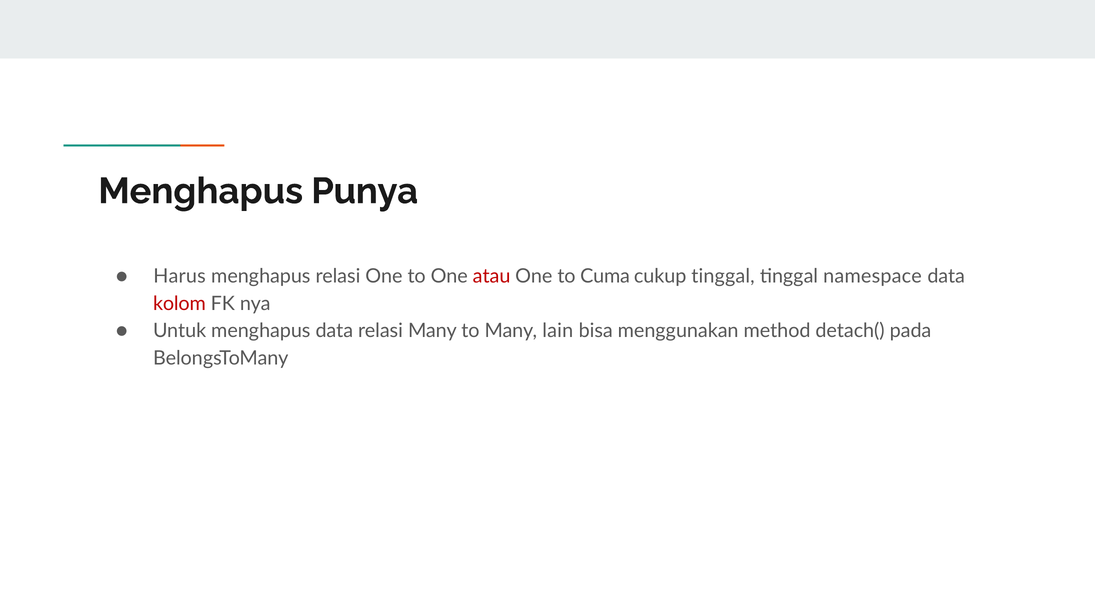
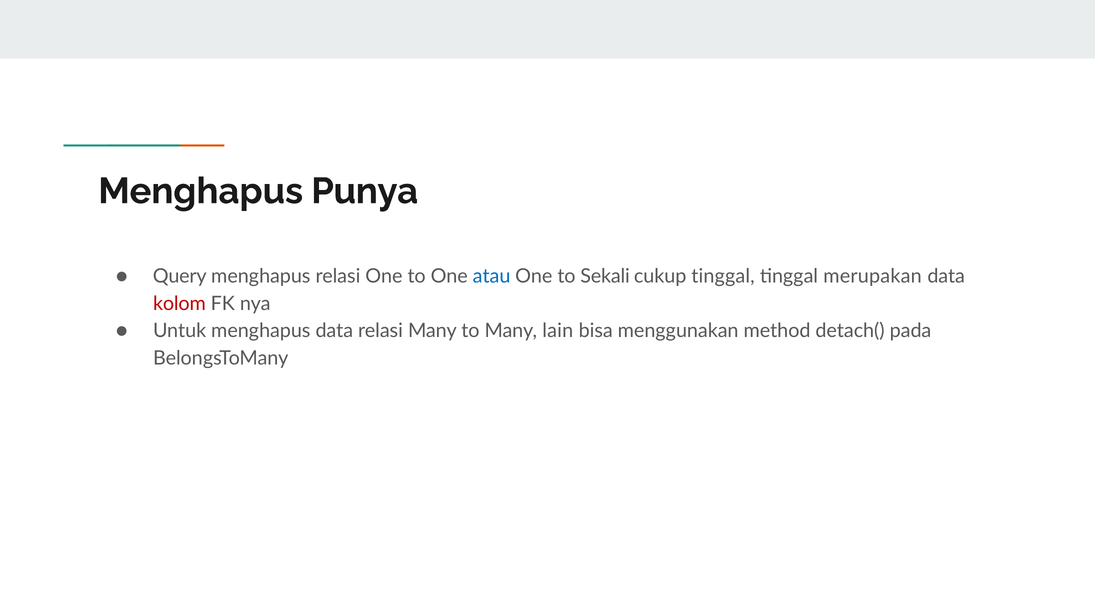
Harus: Harus -> Query (180, 276)
atau colour: red -> blue (492, 276)
Cuma: Cuma -> Sekali (605, 276)
namespace: namespace -> merupakan (873, 276)
